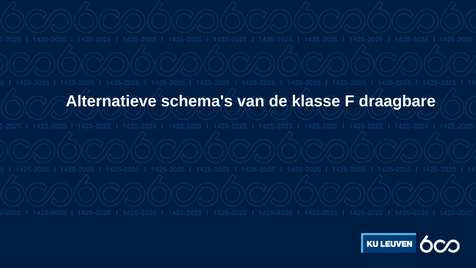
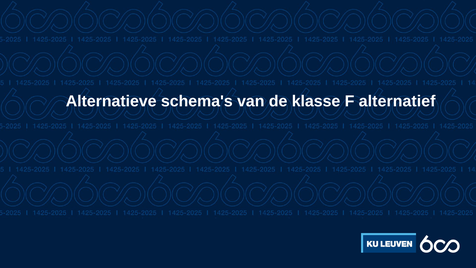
draagbare: draagbare -> alternatief (397, 101)
